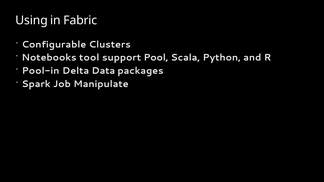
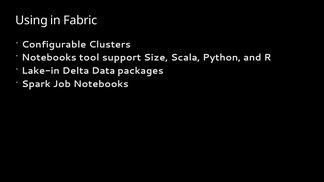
Pool: Pool -> Size (156, 58)
Pool-in: Pool-in -> Lake-in (41, 71)
Job Manipulate: Manipulate -> Notebooks (101, 84)
